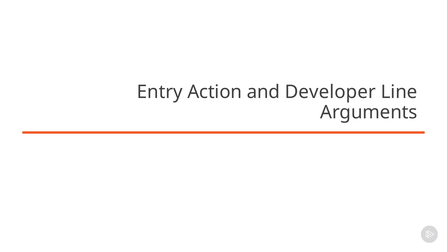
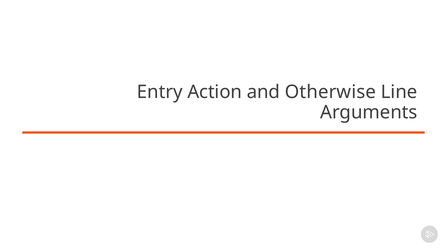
Developer: Developer -> Otherwise (330, 92)
